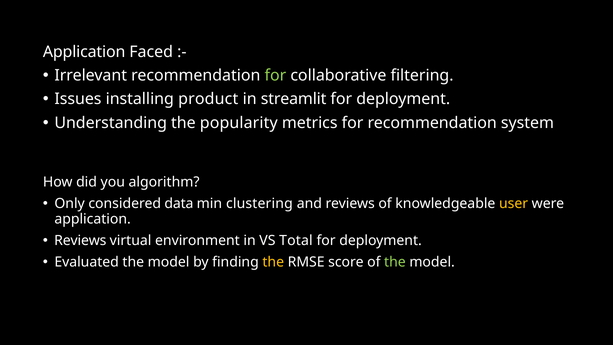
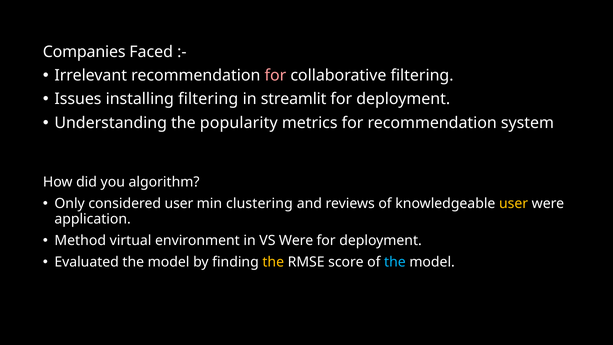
Application: Application -> Companies (84, 52)
for colour: light green -> pink (275, 76)
installing product: product -> filtering (208, 99)
considered data: data -> user (179, 204)
Reviews: Reviews -> Method (80, 240)
VS Total: Total -> Were (296, 240)
the colour: light green -> light blue (395, 262)
